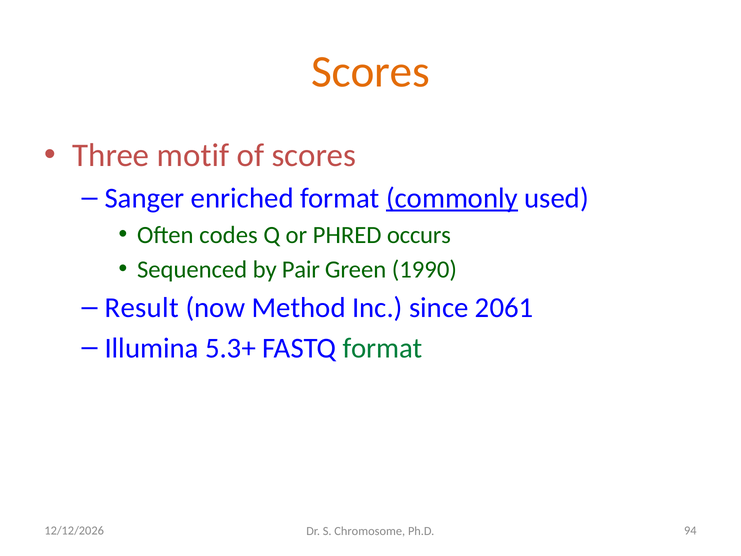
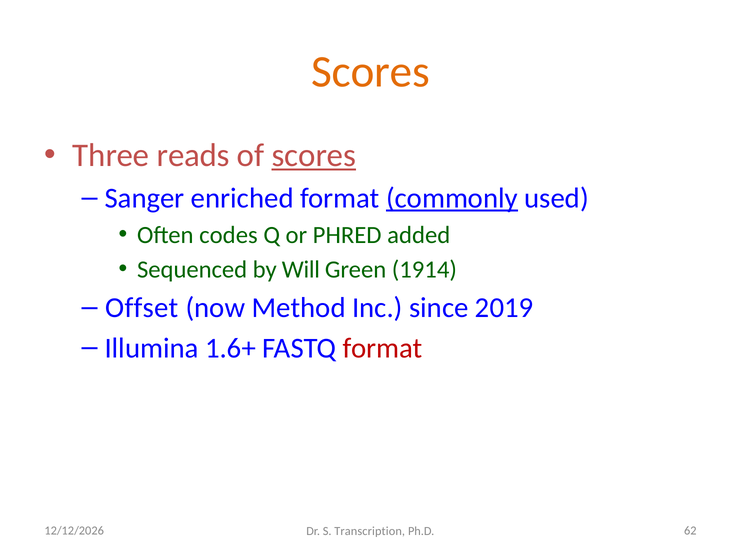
motif: motif -> reads (193, 155)
scores underline: none -> present (314, 155)
occurs: occurs -> added (419, 235)
Pair: Pair -> Will (301, 269)
1990: 1990 -> 1914 (424, 269)
Result: Result -> Offset (142, 308)
2061: 2061 -> 2019 (504, 308)
5.3+: 5.3+ -> 1.6+ (231, 348)
format colour: green -> red (382, 348)
Chromosome: Chromosome -> Transcription (370, 531)
94: 94 -> 62 (690, 531)
